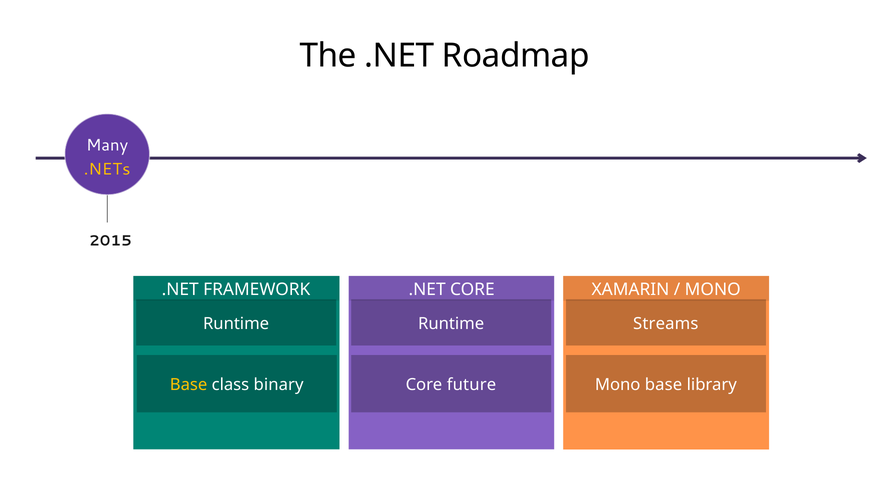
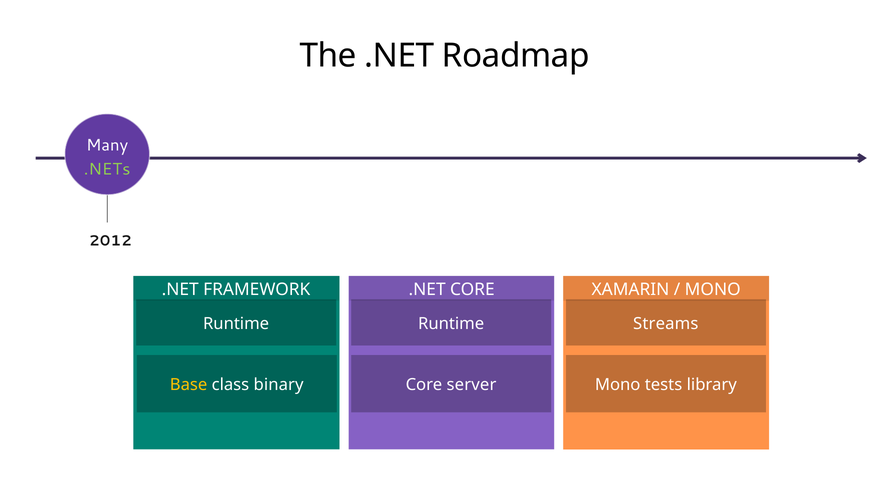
.NETs colour: yellow -> light green (107, 169)
2015: 2015 -> 2012 (110, 241)
future: future -> server (471, 385)
base: base -> tests (664, 385)
